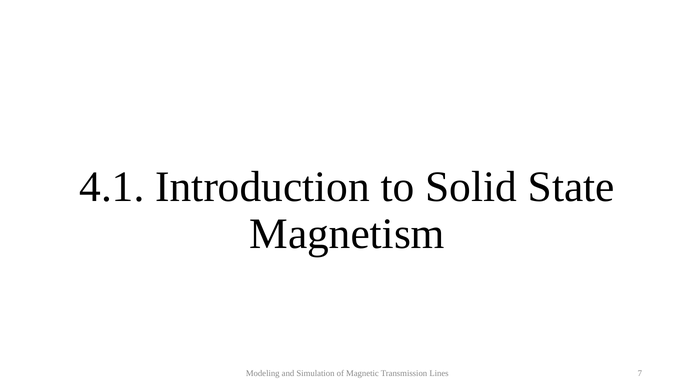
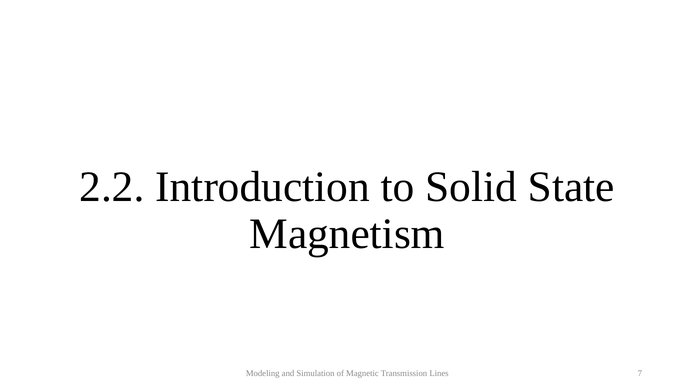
4.1: 4.1 -> 2.2 (112, 187)
